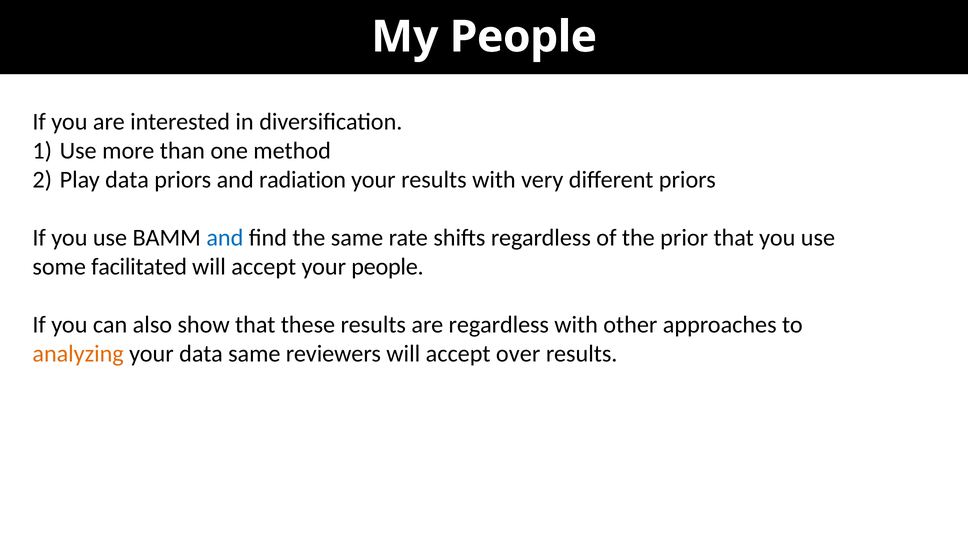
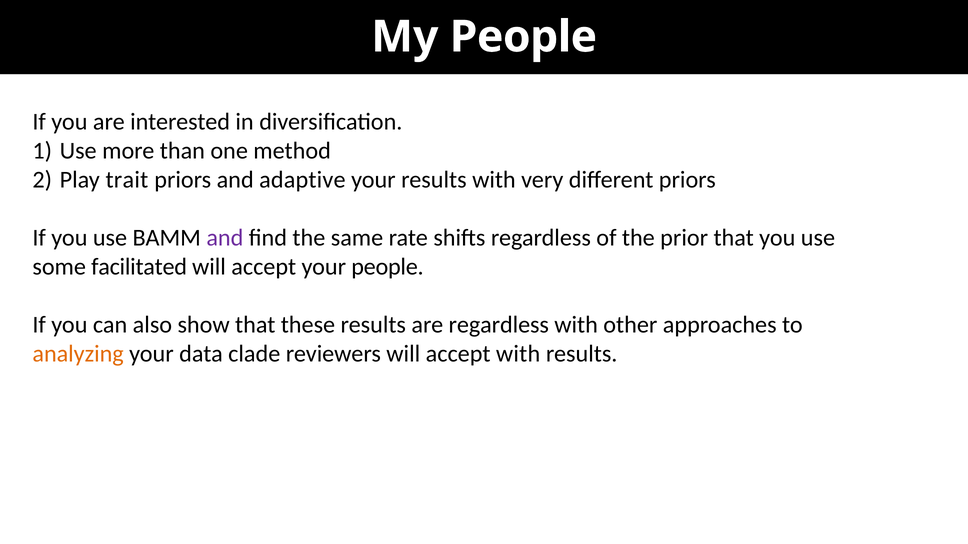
Play data: data -> trait (127, 180)
radiation: radiation -> adaptive (302, 180)
and colour: blue -> purple (225, 238)
data same: same -> clade (254, 354)
accept over: over -> with (518, 354)
